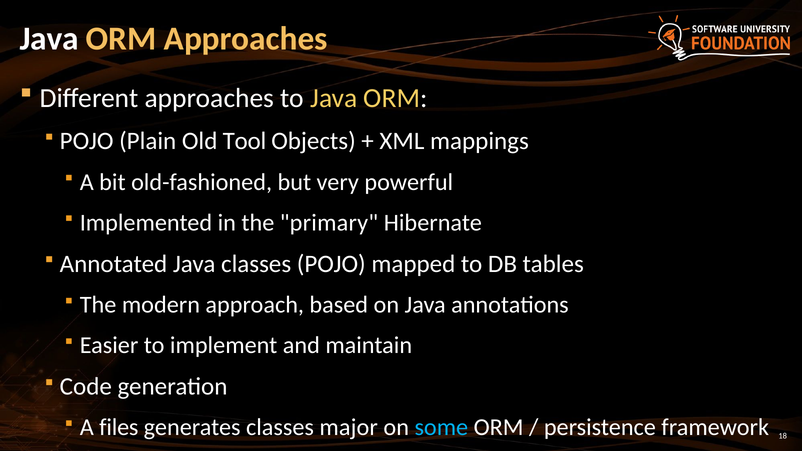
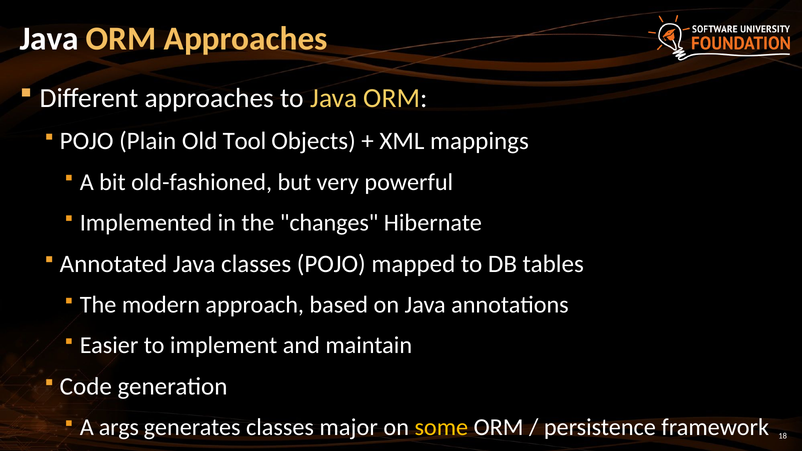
primary: primary -> changes (329, 223)
files: files -> args (119, 428)
some colour: light blue -> yellow (441, 428)
